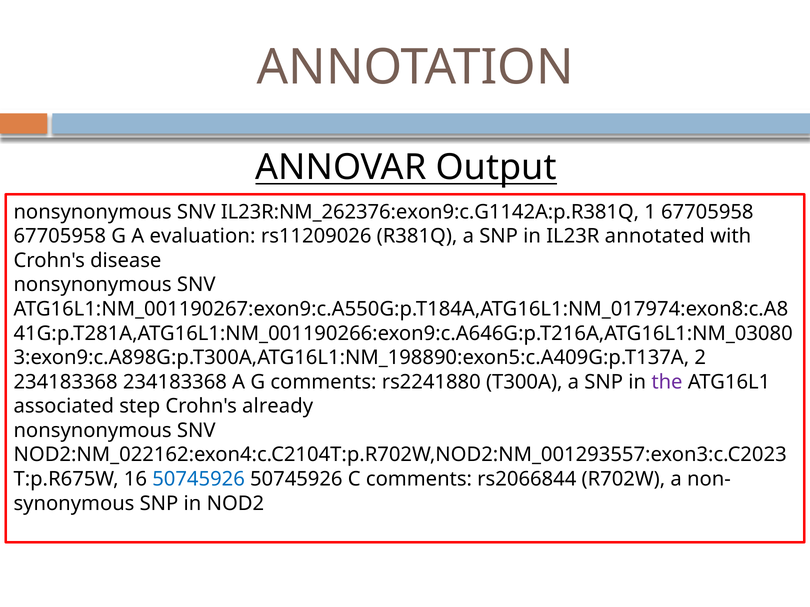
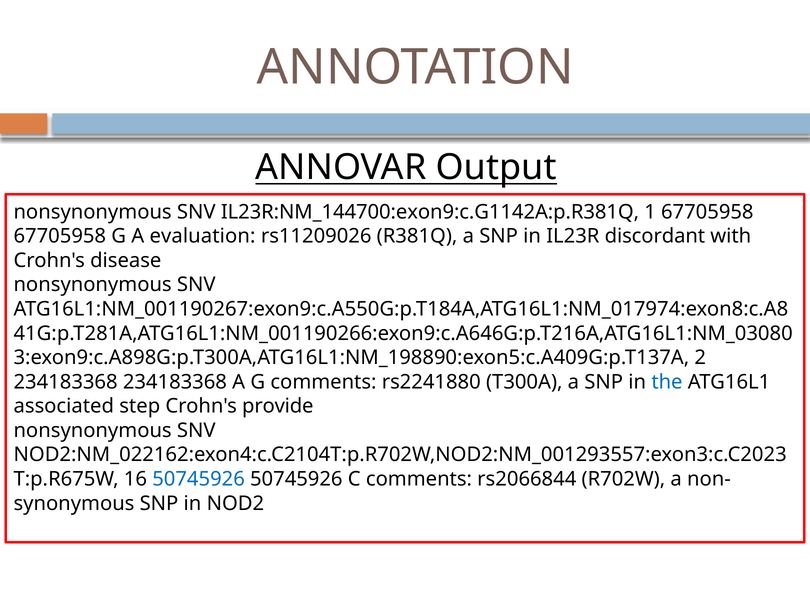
IL23R:NM_262376:exon9:c.G1142A:p.R381Q: IL23R:NM_262376:exon9:c.G1142A:p.R381Q -> IL23R:NM_144700:exon9:c.G1142A:p.R381Q (430, 212)
annotated: annotated -> discordant (655, 236)
the colour: purple -> blue (667, 382)
already: already -> provide (278, 407)
